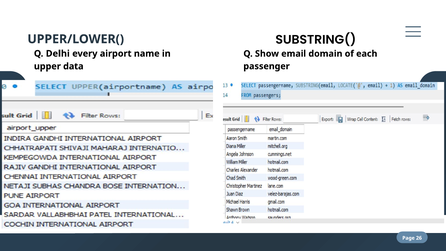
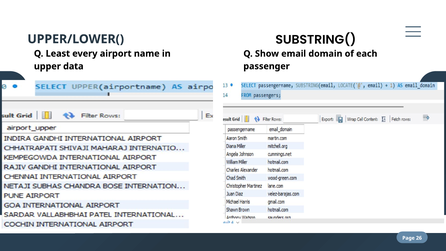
Delhi: Delhi -> Least (58, 54)
